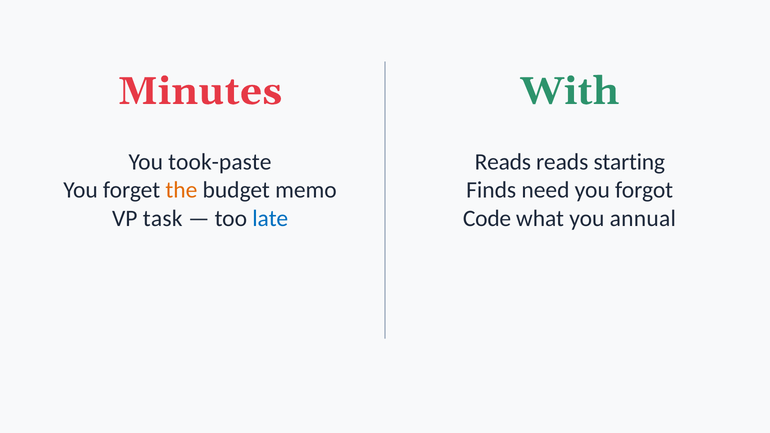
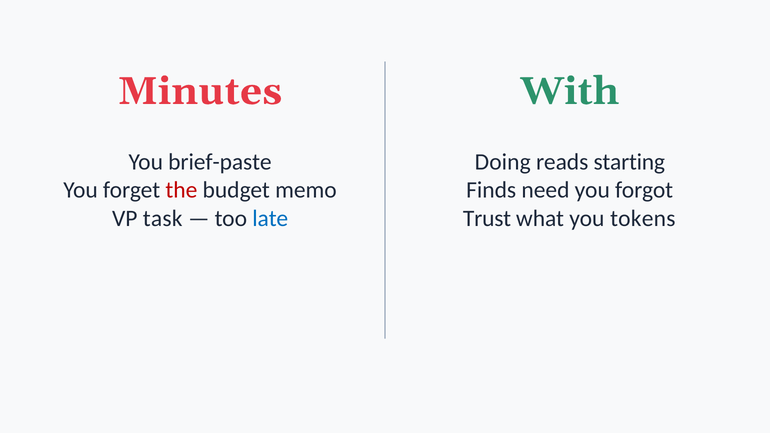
took-paste: took-paste -> brief-paste (220, 162)
Reads: Reads -> Doing (503, 162)
the colour: orange -> red (181, 190)
Code: Code -> Trust (487, 218)
annual: annual -> tokens (643, 218)
